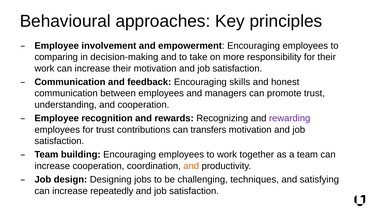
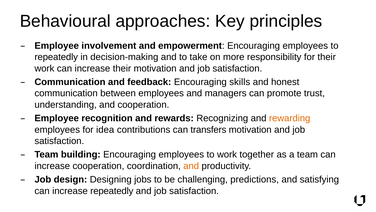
comparing: comparing -> repeatedly (56, 57)
rewarding colour: purple -> orange (290, 118)
for trust: trust -> idea (105, 129)
techniques: techniques -> predictions (255, 179)
